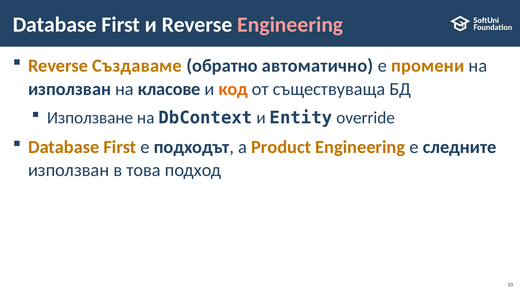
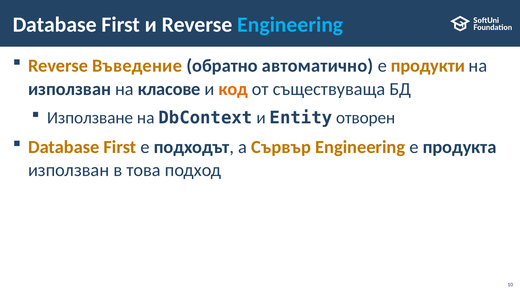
Engineering colour: pink -> light blue (290, 25)
Създаваме: Създаваме -> Въведение (137, 66)
промени: промени -> продукти (428, 66)
override: override -> отворен (366, 118)
Product: Product -> Сървър (281, 147)
следните: следните -> продукта (460, 147)
